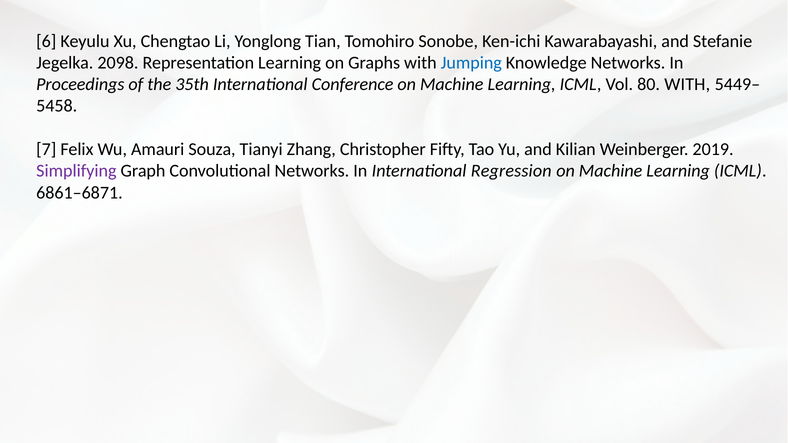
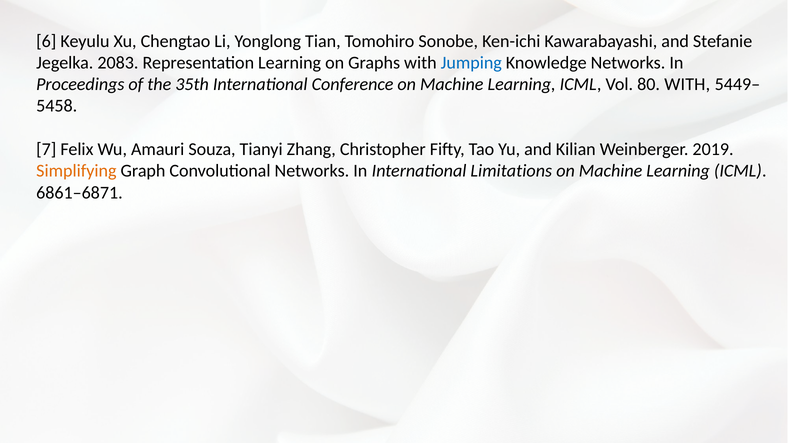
2098: 2098 -> 2083 (118, 63)
Simplifying colour: purple -> orange (76, 171)
Regression: Regression -> Limitations (511, 171)
